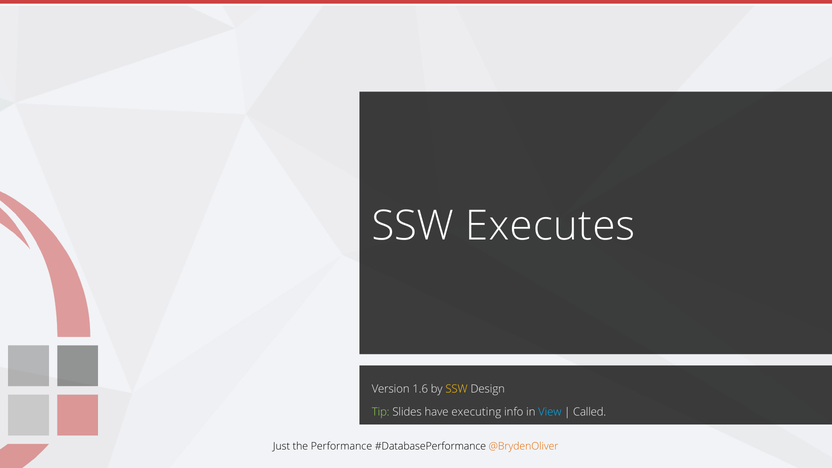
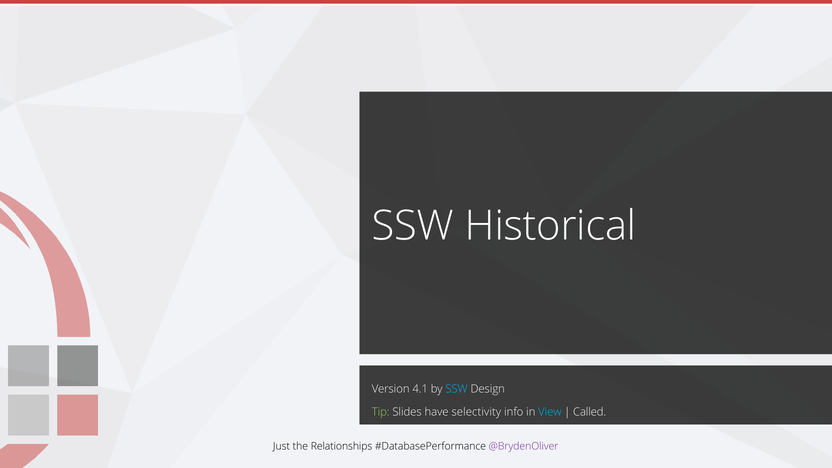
Executes: Executes -> Historical (551, 226)
1.6: 1.6 -> 4.1 (420, 389)
SSW colour: yellow -> light blue (457, 389)
executing: executing -> selectivity (476, 412)
Performance: Performance -> Relationships (341, 446)
@BrydenOliver colour: orange -> purple (524, 446)
